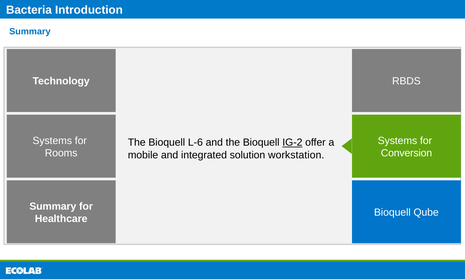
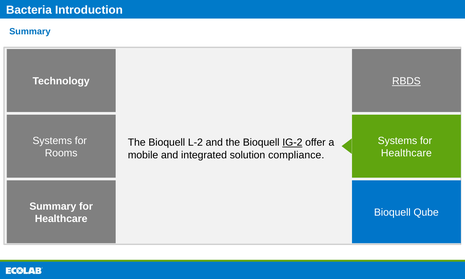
RBDS underline: none -> present (406, 81)
L-6: L-6 -> L-2 (195, 142)
Conversion: Conversion -> Healthcare (406, 153)
workstation: workstation -> compliance (296, 155)
